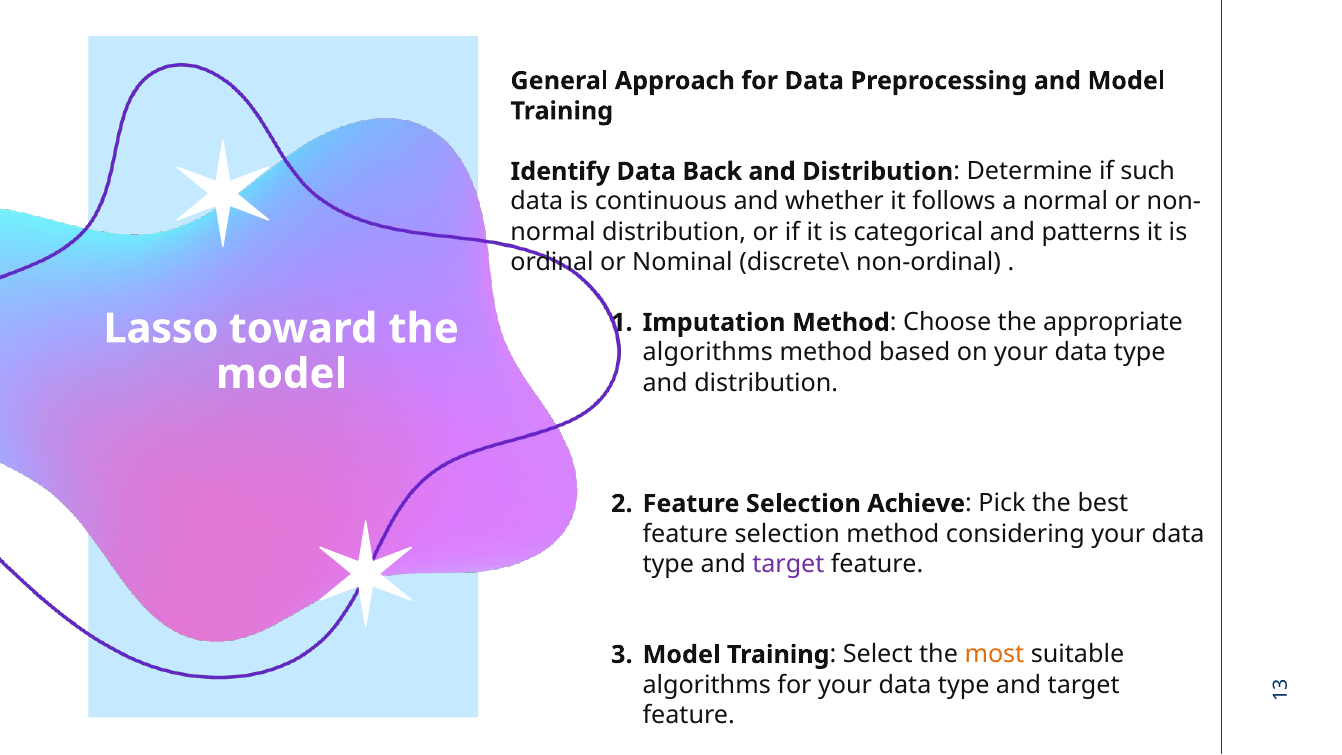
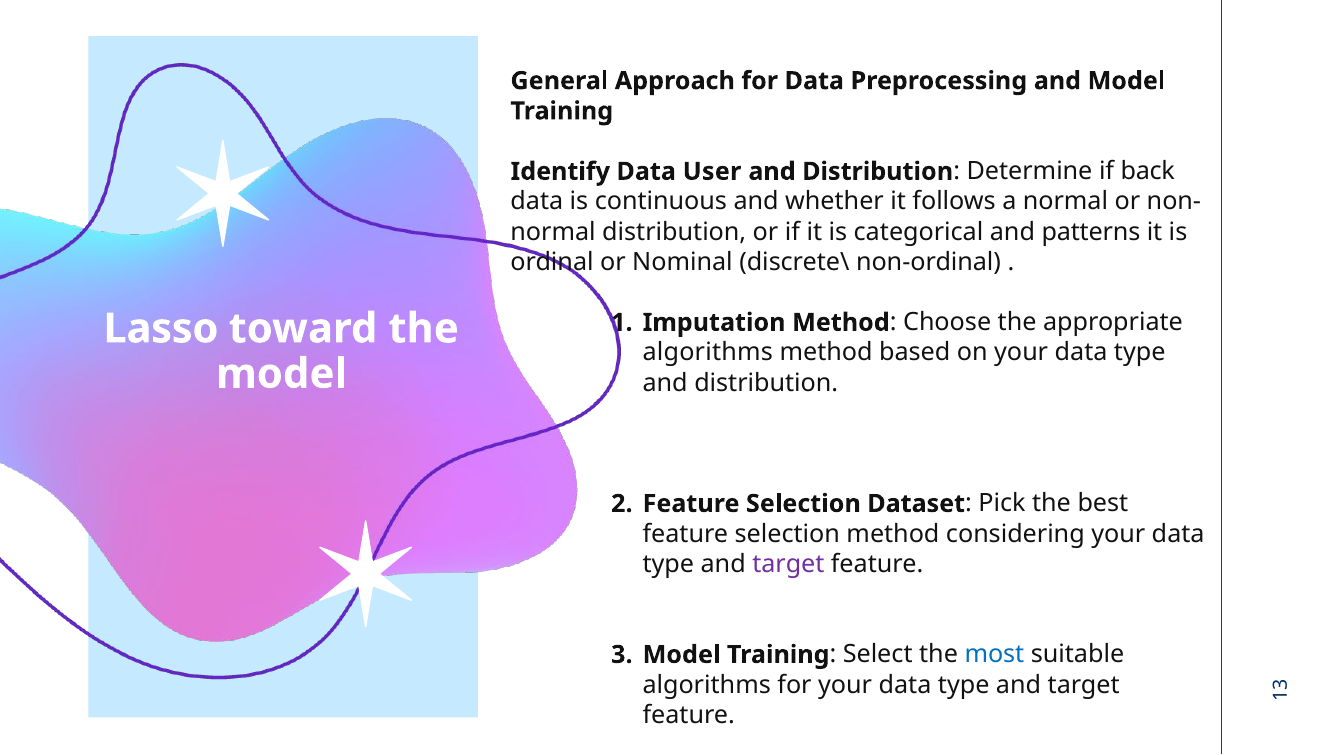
Back: Back -> User (712, 171)
such: such -> back (1148, 171)
Achieve: Achieve -> Dataset (916, 504)
most colour: orange -> blue (994, 655)
